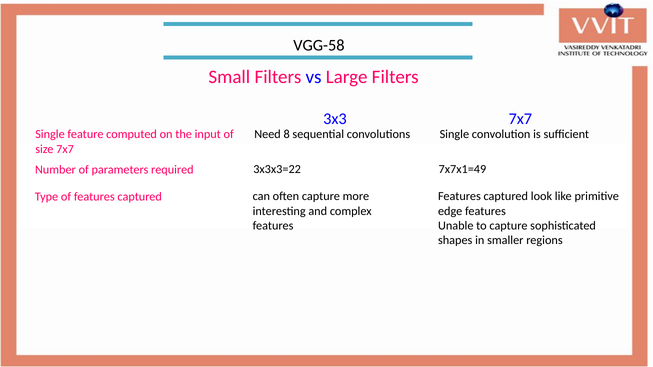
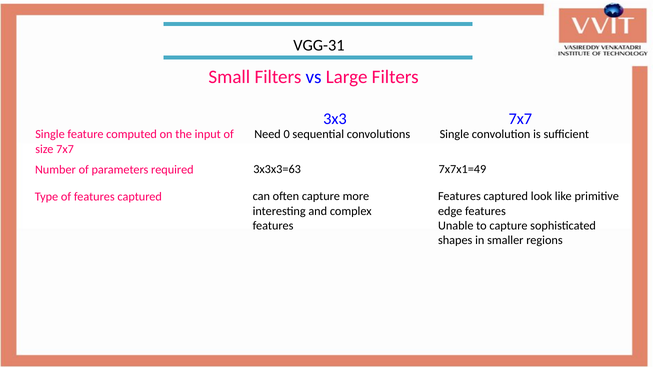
VGG-58: VGG-58 -> VGG-31 (319, 45)
8: 8 -> 0 (287, 134)
3x3x3=22: 3x3x3=22 -> 3x3x3=63 (277, 170)
